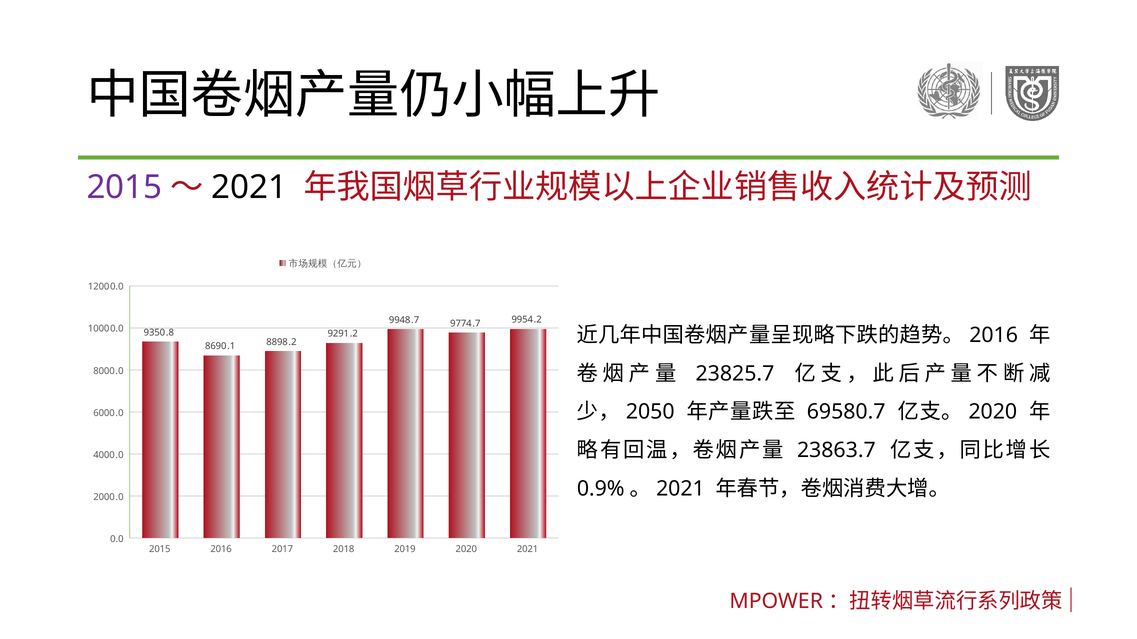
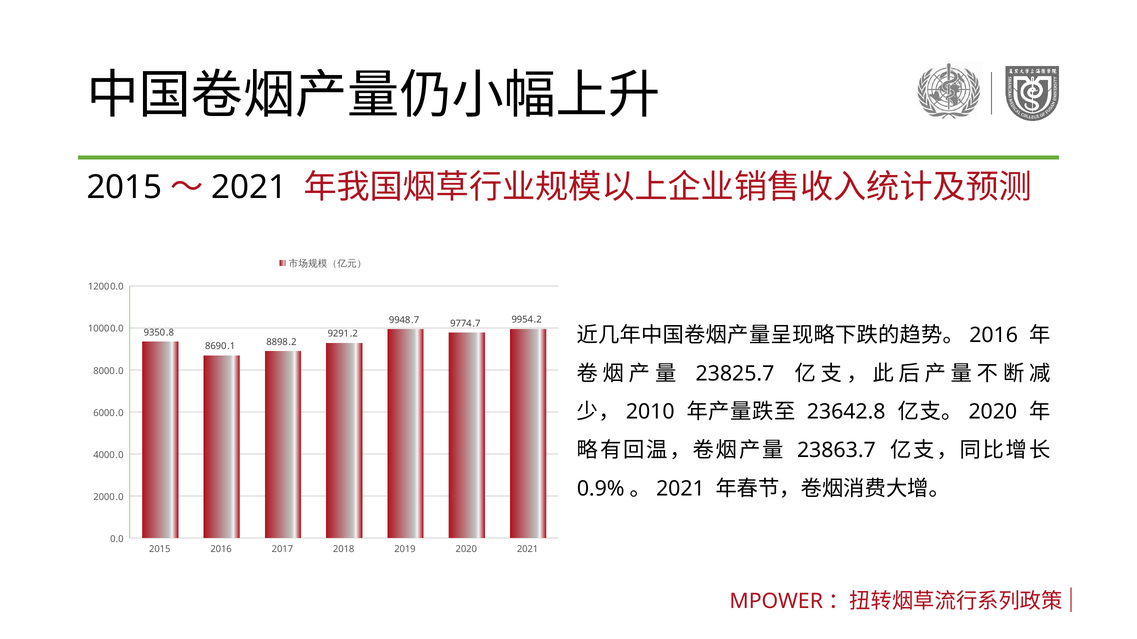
2015 colour: purple -> black (124, 187)
2050: 2050 -> 2010 (650, 412)
69580.7: 69580.7 -> 23642.8 (846, 412)
